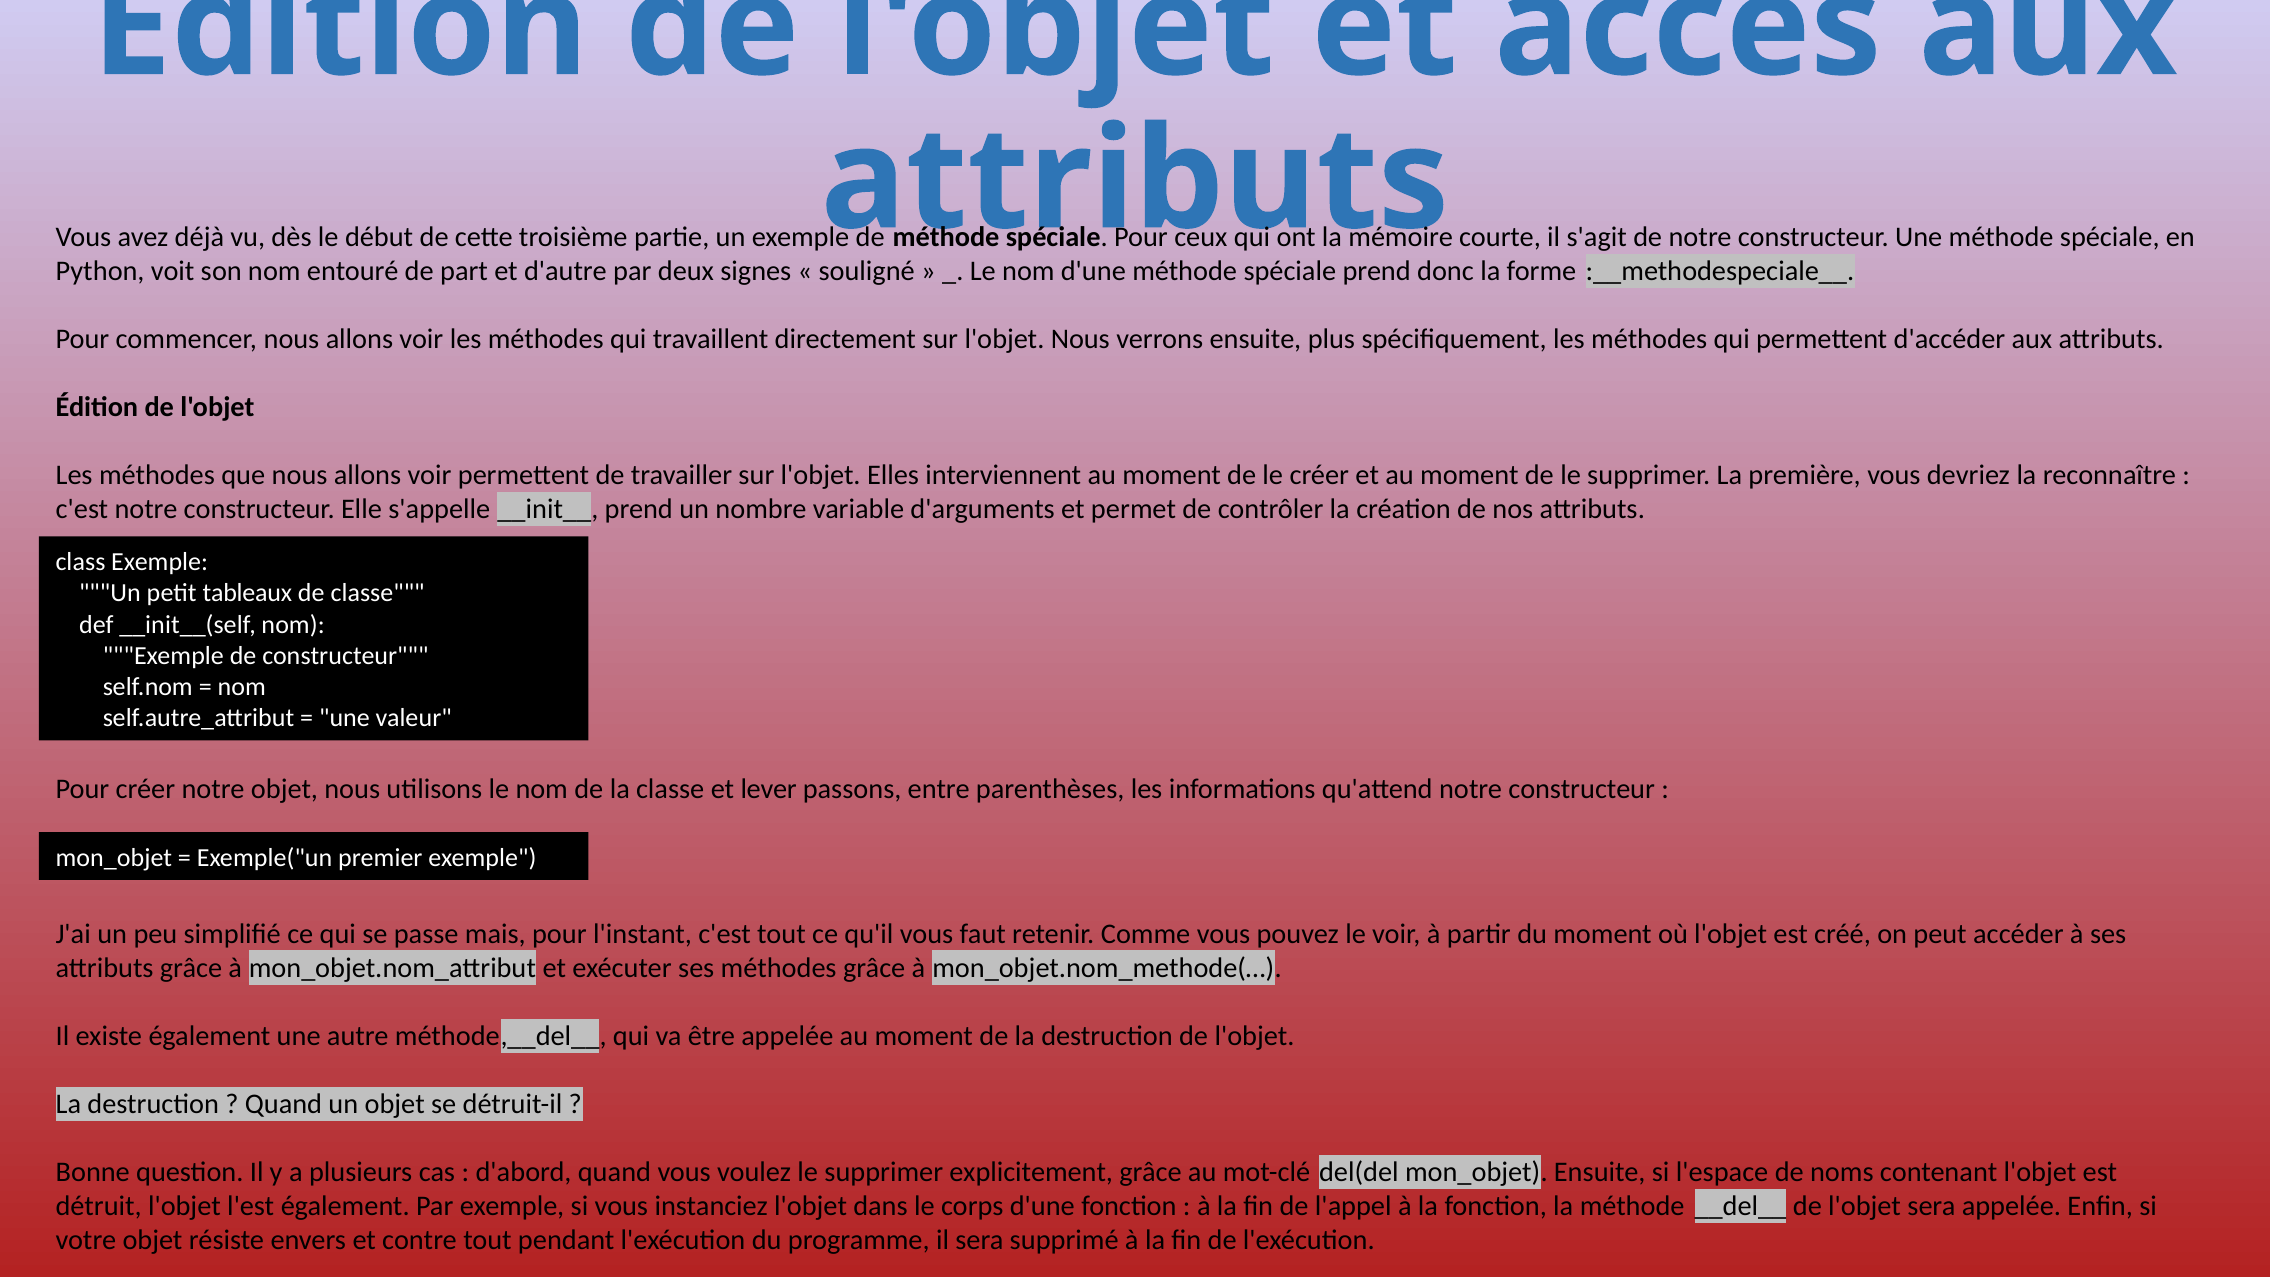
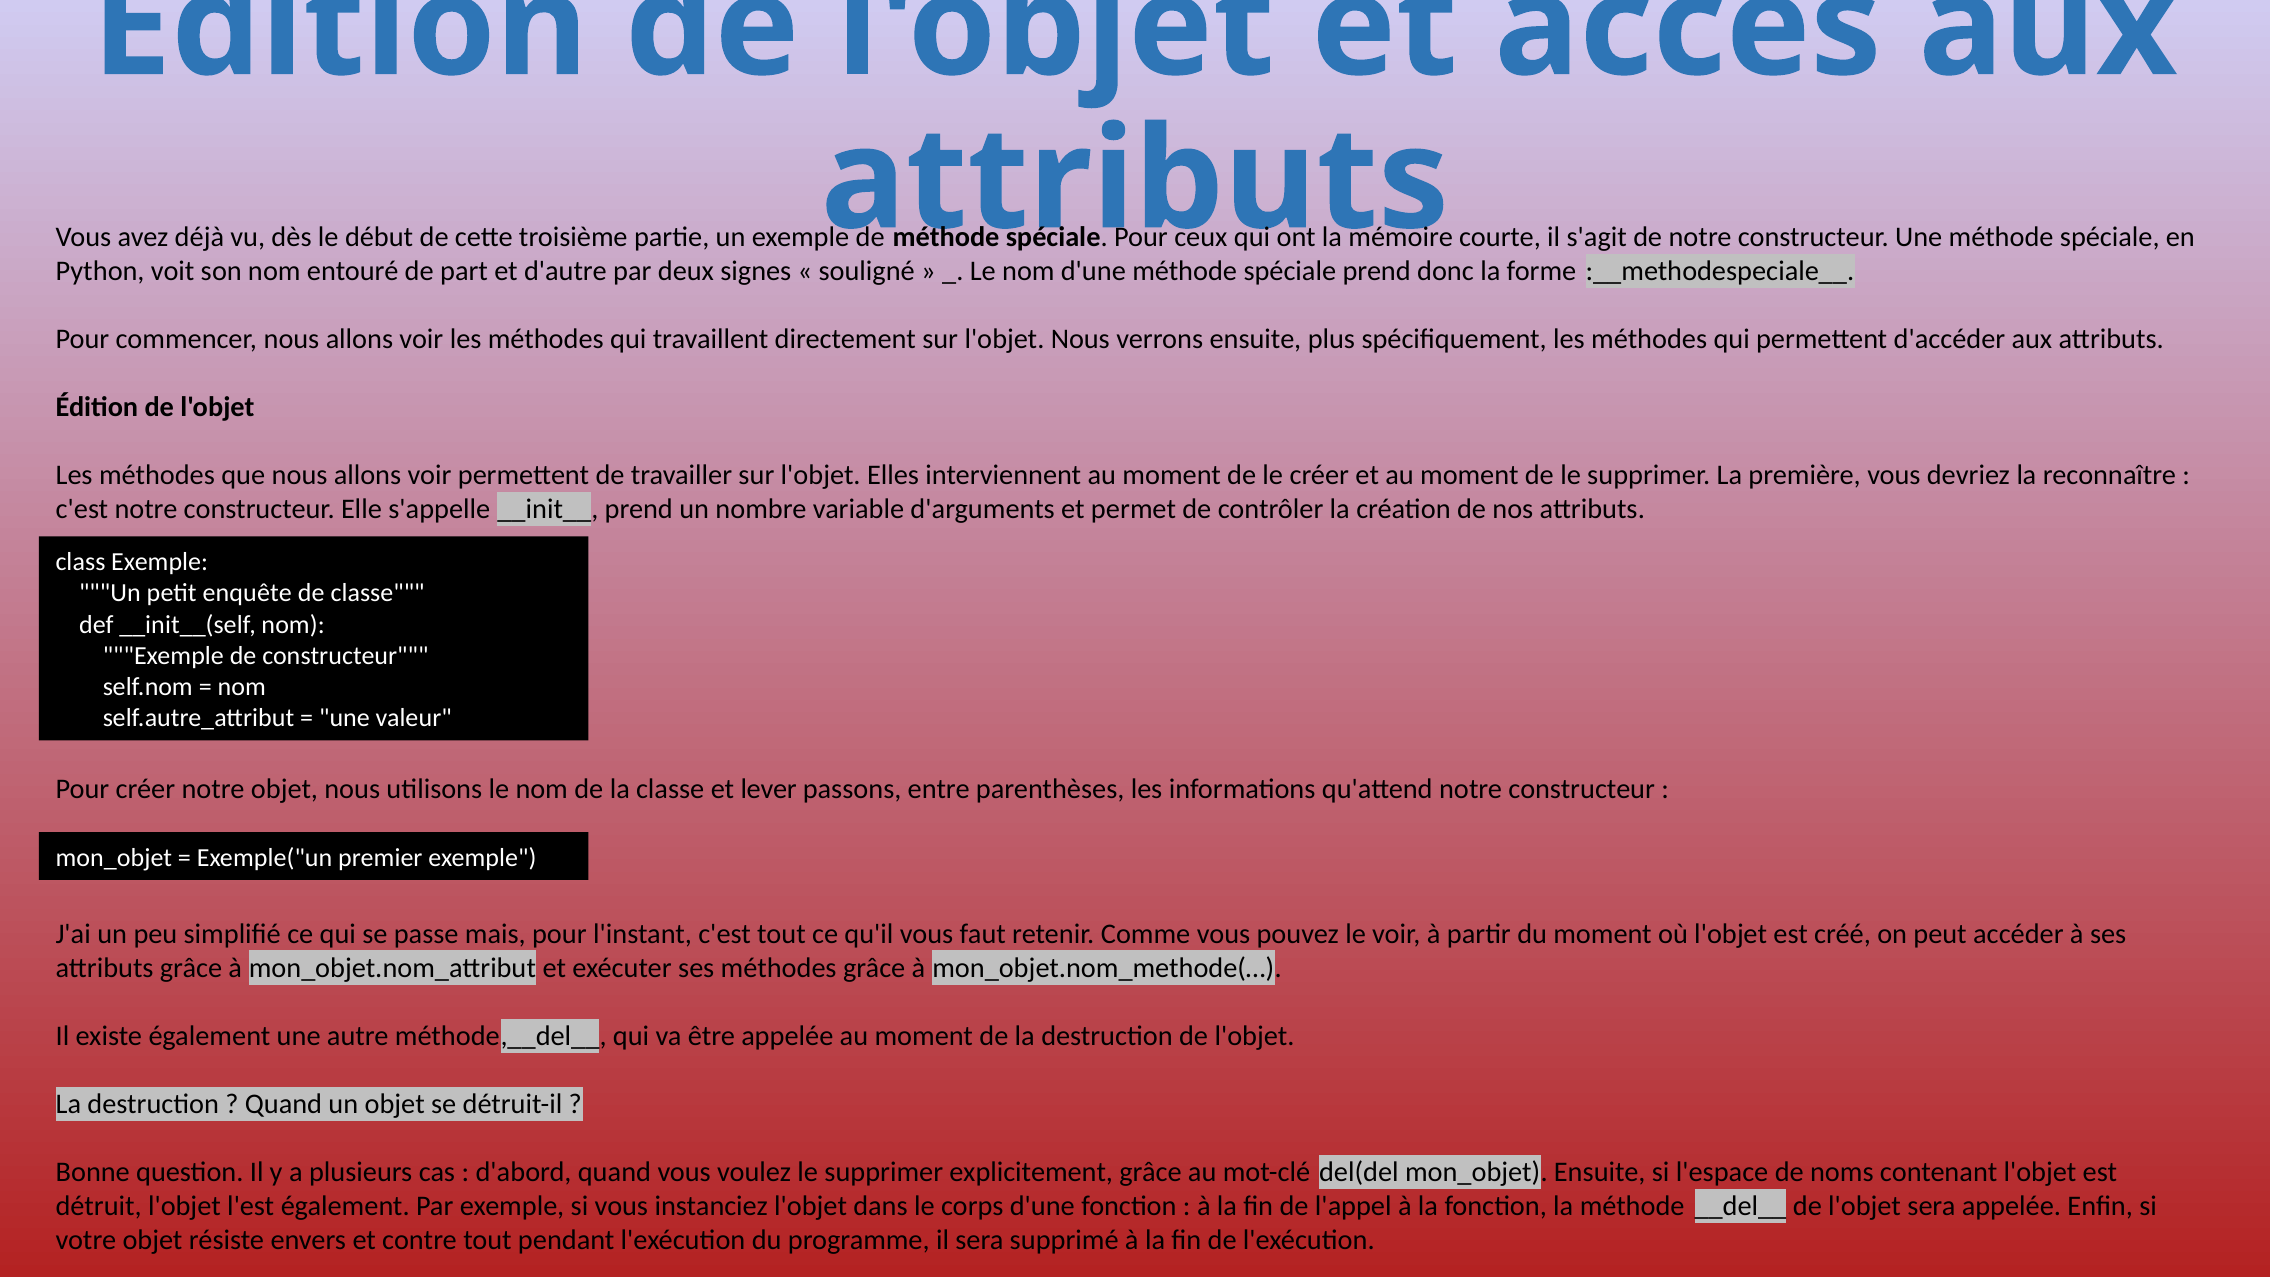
tableaux: tableaux -> enquête (247, 593)
